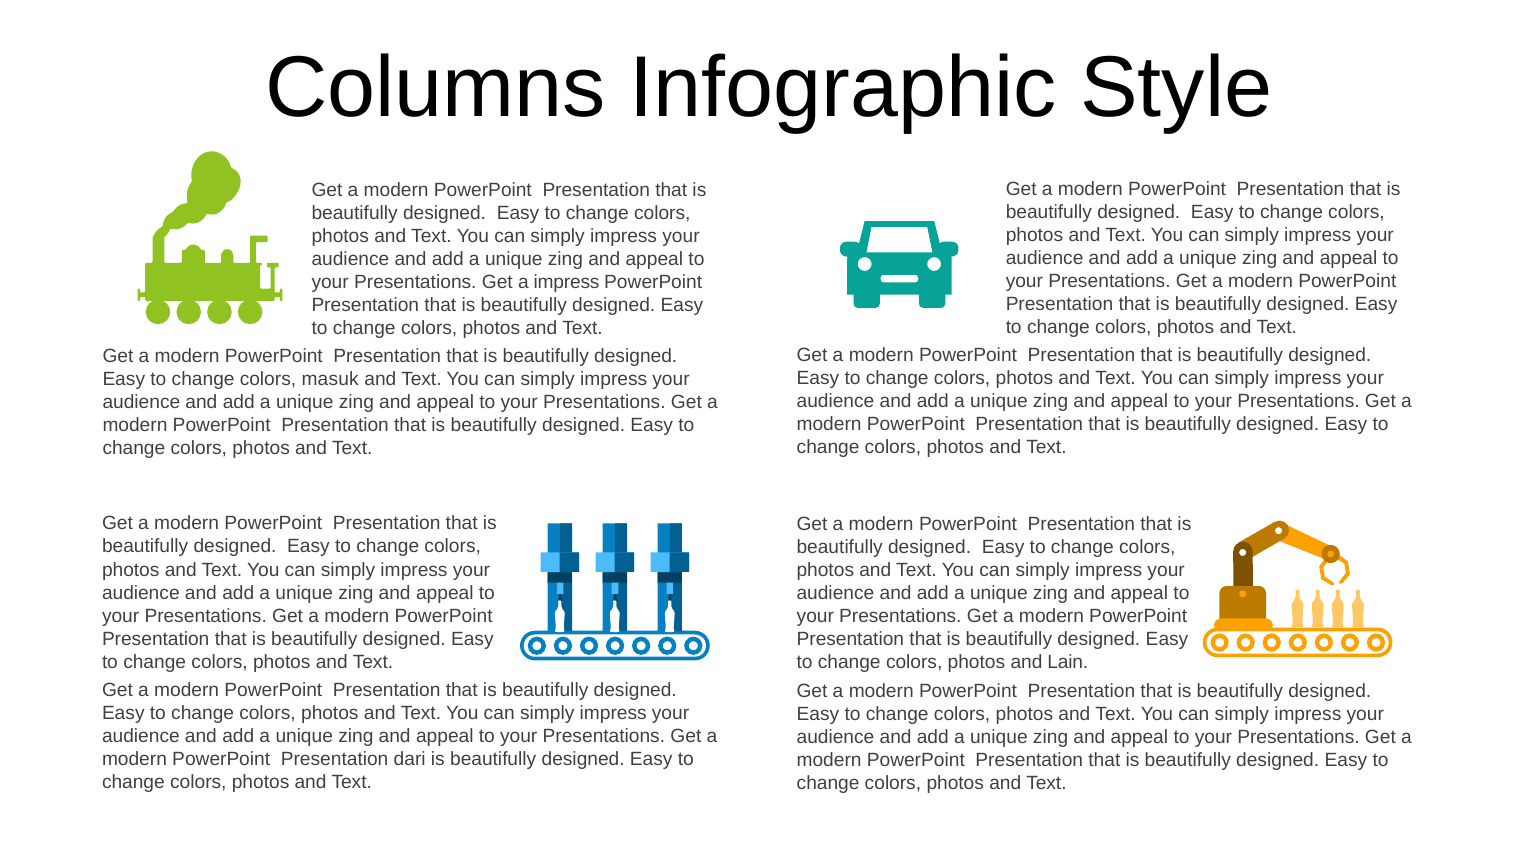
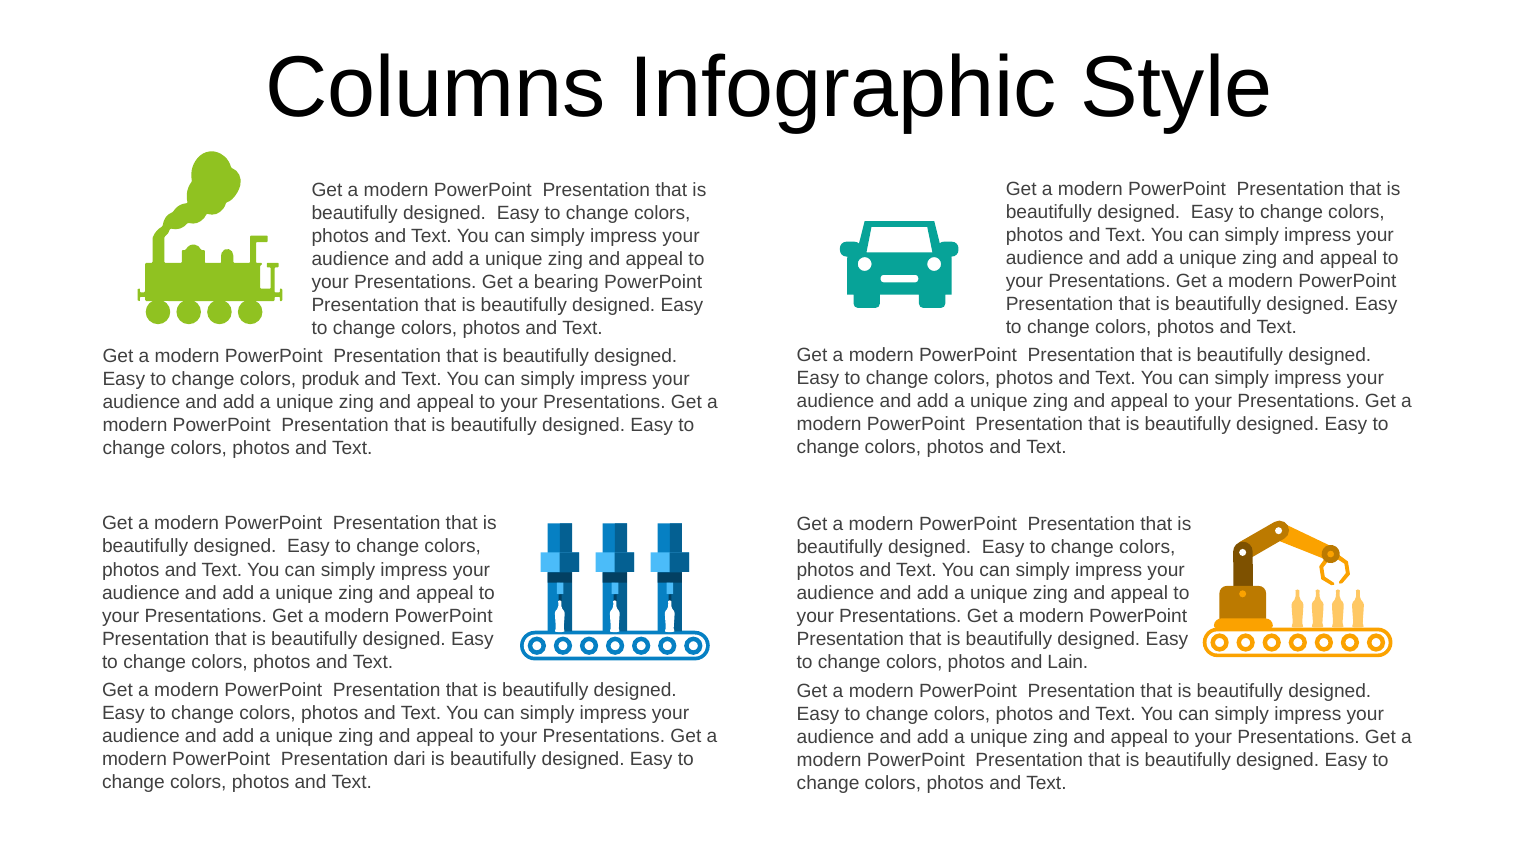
a impress: impress -> bearing (566, 282)
masuk: masuk -> produk (330, 380)
